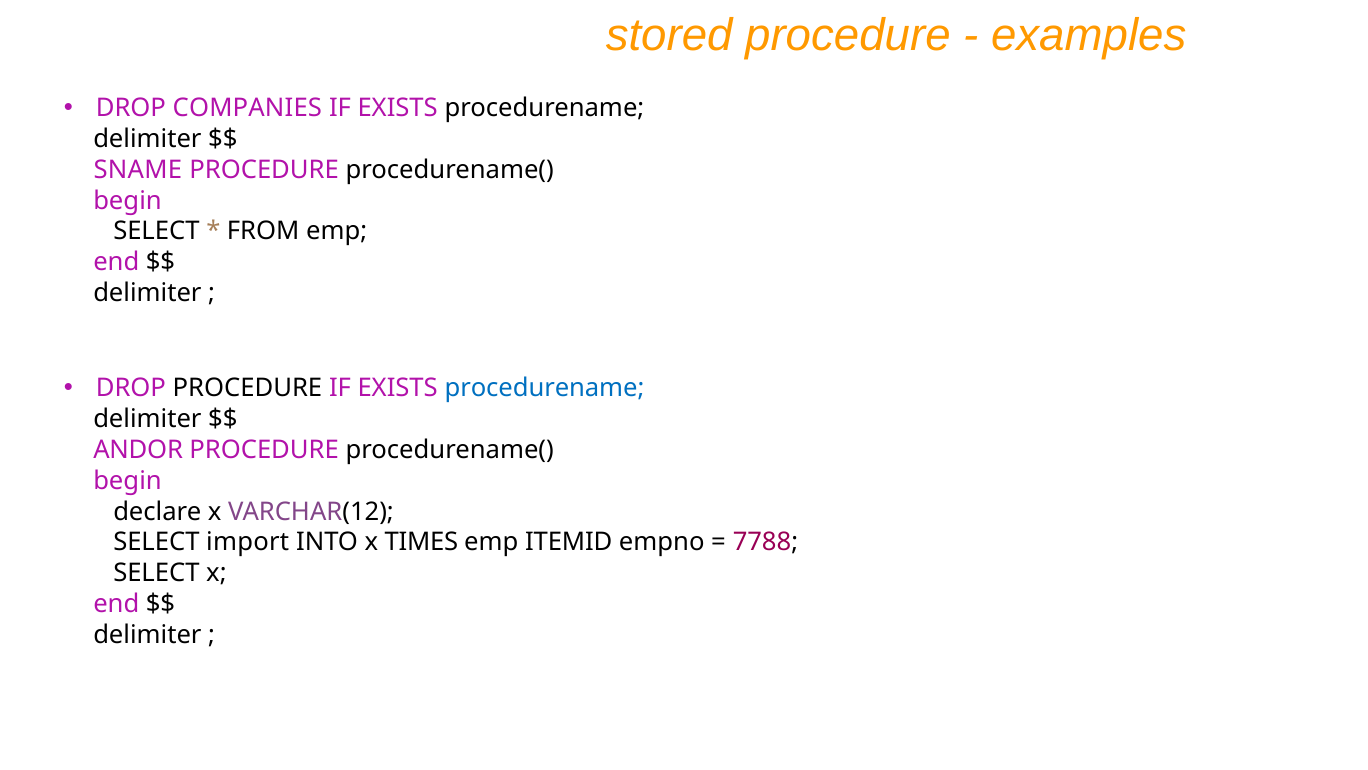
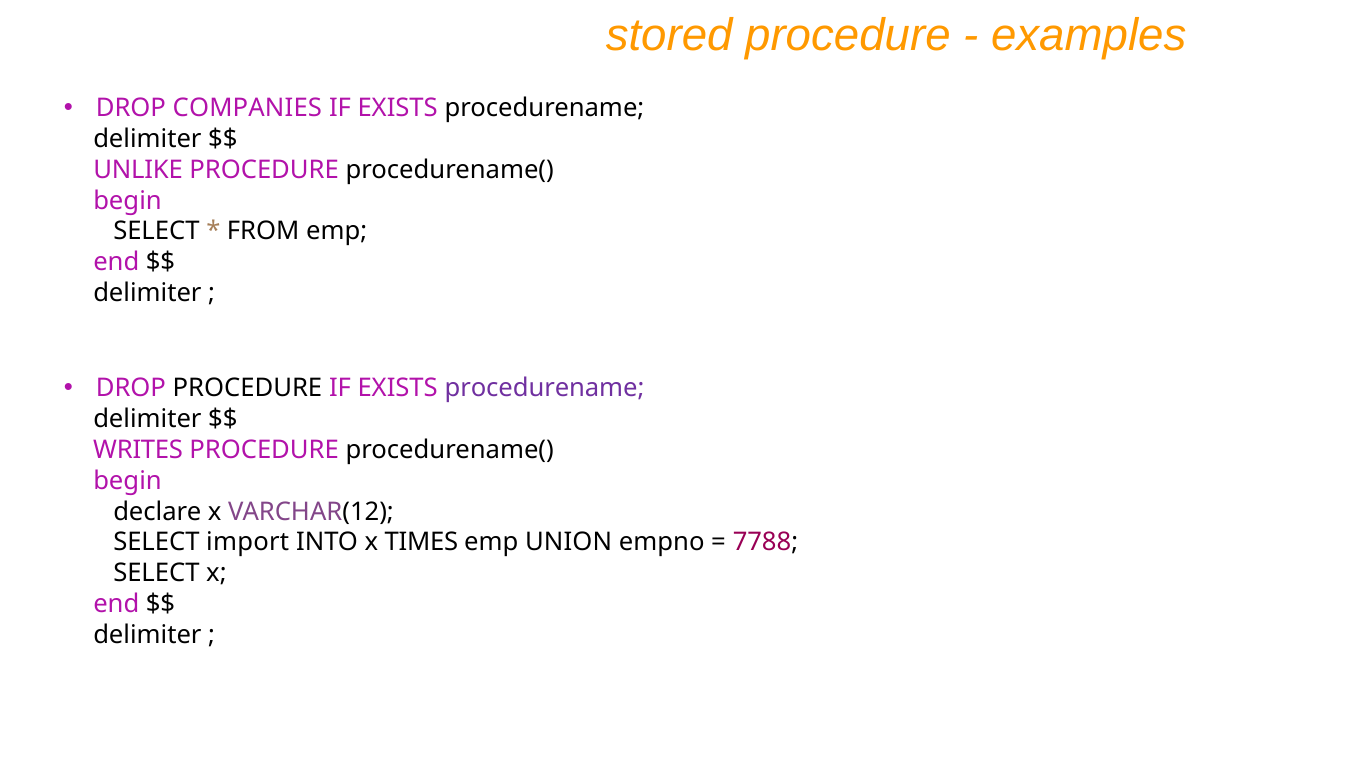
SNAME: SNAME -> UNLIKE (138, 170)
procedurename colour: blue -> purple (544, 388)
ANDOR: ANDOR -> WRITES (138, 450)
ITEMID: ITEMID -> UNION (569, 542)
